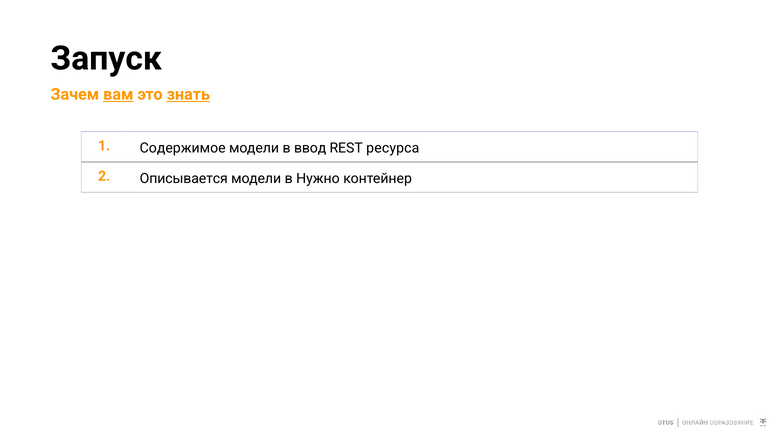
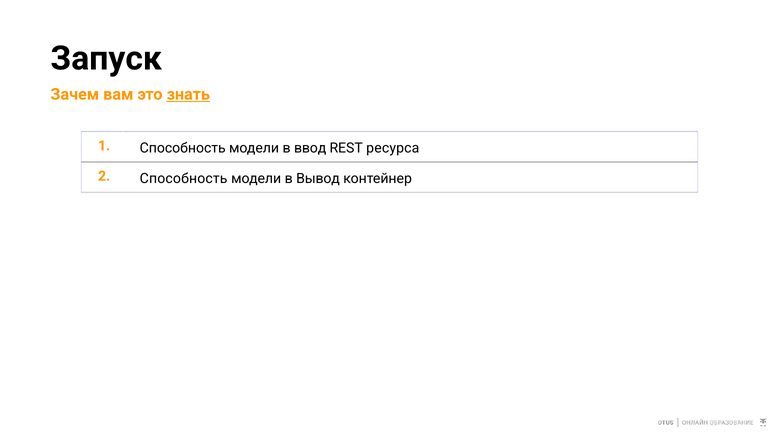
вам underline: present -> none (118, 94)
1 Содержимое: Содержимое -> Способность (183, 148)
2 Описывается: Описывается -> Способность (184, 179)
Нужно: Нужно -> Вывод (318, 179)
